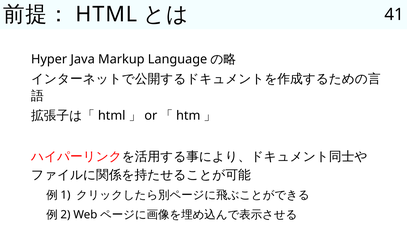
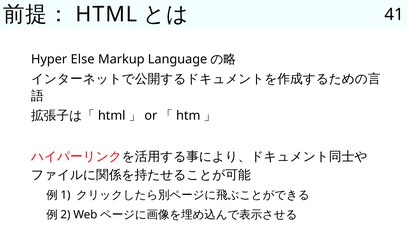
Java: Java -> Else (83, 59)
